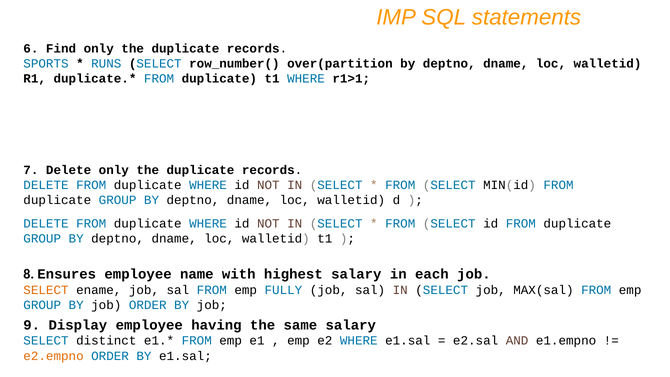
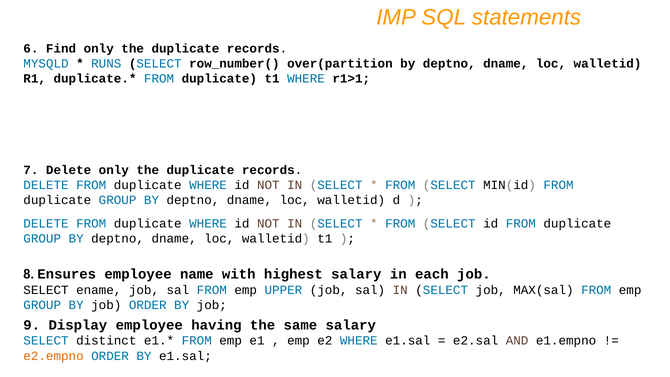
SPORTS: SPORTS -> MYSQLD (46, 64)
SELECT colour: orange -> black (46, 290)
FULLY: FULLY -> UPPER (283, 290)
